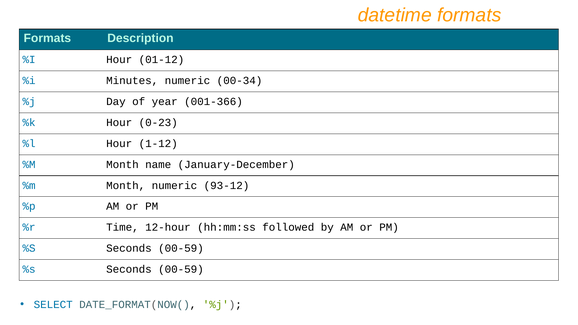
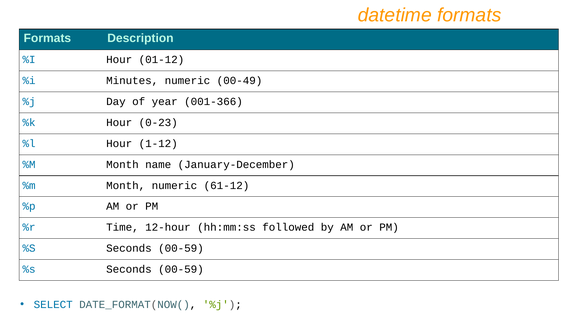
00-34: 00-34 -> 00-49 (240, 81)
93-12: 93-12 -> 61-12 (227, 186)
